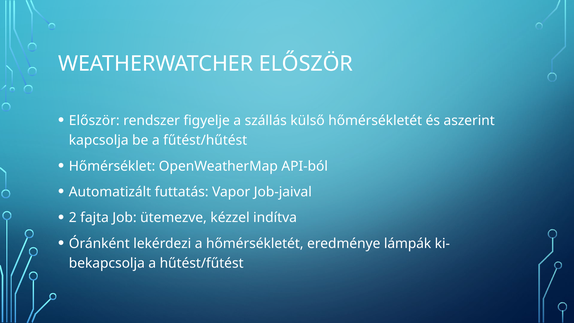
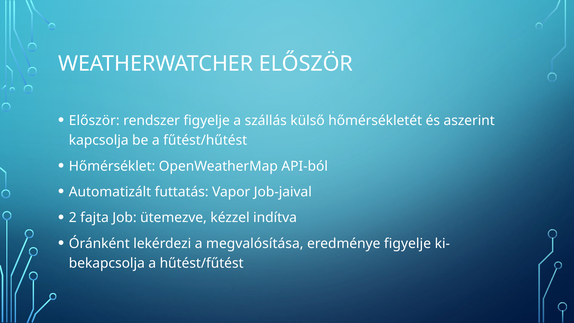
a hőmérsékletét: hőmérsékletét -> megvalósítása (255, 243)
eredménye lámpák: lámpák -> figyelje (408, 243)
